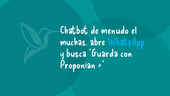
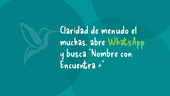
Chatbot: Chatbot -> Claridad (74, 30)
WhatsApp colour: light blue -> light green (126, 42)
Guarda: Guarda -> Nombre (103, 53)
Proponían: Proponían -> Encuentra (78, 65)
